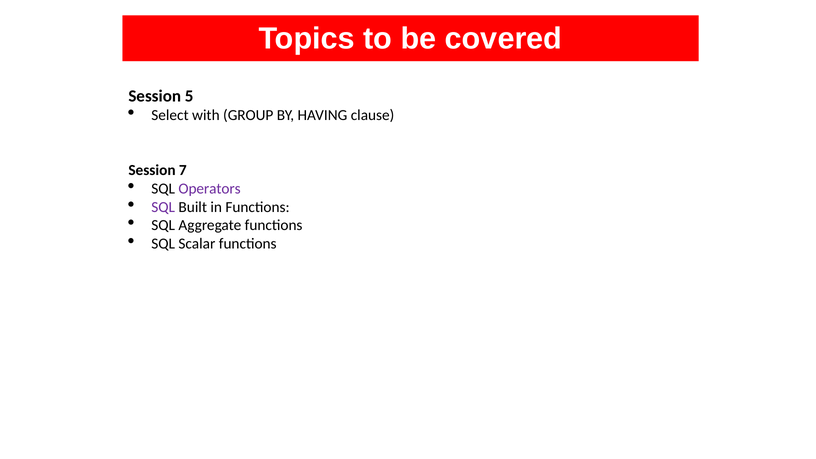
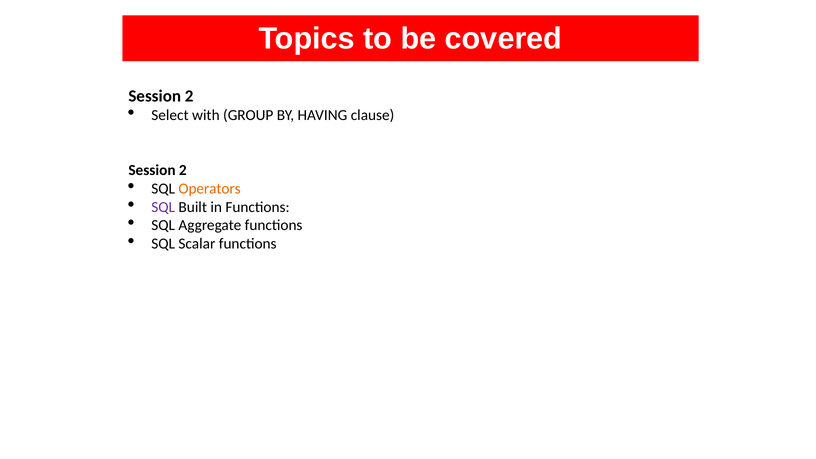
5: 5 -> 2 (189, 96)
7: 7 -> 2 (183, 170)
Operators colour: purple -> orange (210, 189)
